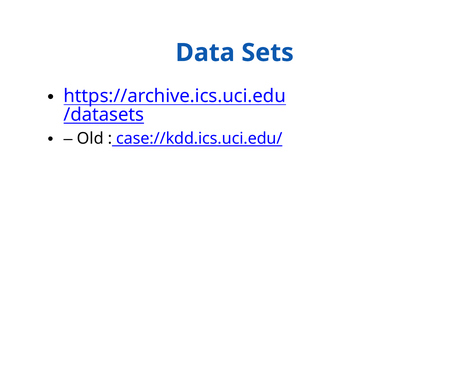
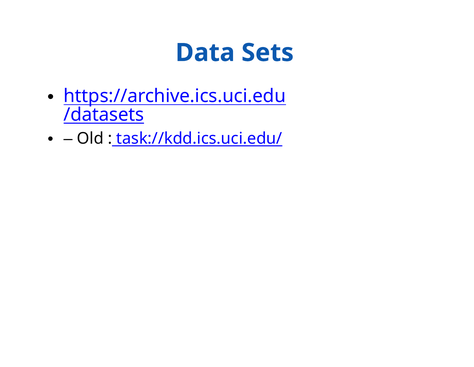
case://kdd.ics.uci.edu/: case://kdd.ics.uci.edu/ -> task://kdd.ics.uci.edu/ (199, 138)
